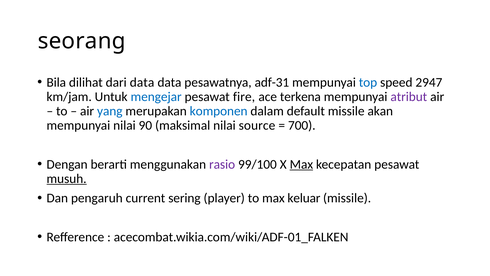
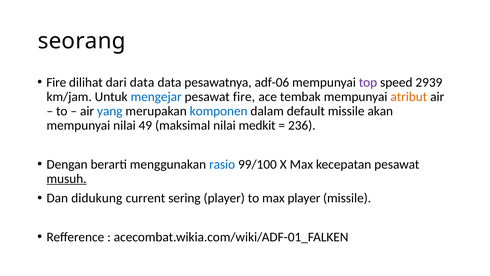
Bila: Bila -> Fire (56, 82)
adf-31: adf-31 -> adf-06 (272, 82)
top colour: blue -> purple (368, 82)
2947: 2947 -> 2939 (429, 82)
terkena: terkena -> tembak (300, 97)
atribut colour: purple -> orange (409, 97)
90: 90 -> 49 (145, 125)
source: source -> medkit (257, 125)
700: 700 -> 236 (302, 125)
rasio colour: purple -> blue (222, 164)
Max underline: present -> none (301, 164)
pengaruh: pengaruh -> didukung (97, 198)
max keluar: keluar -> player (304, 198)
